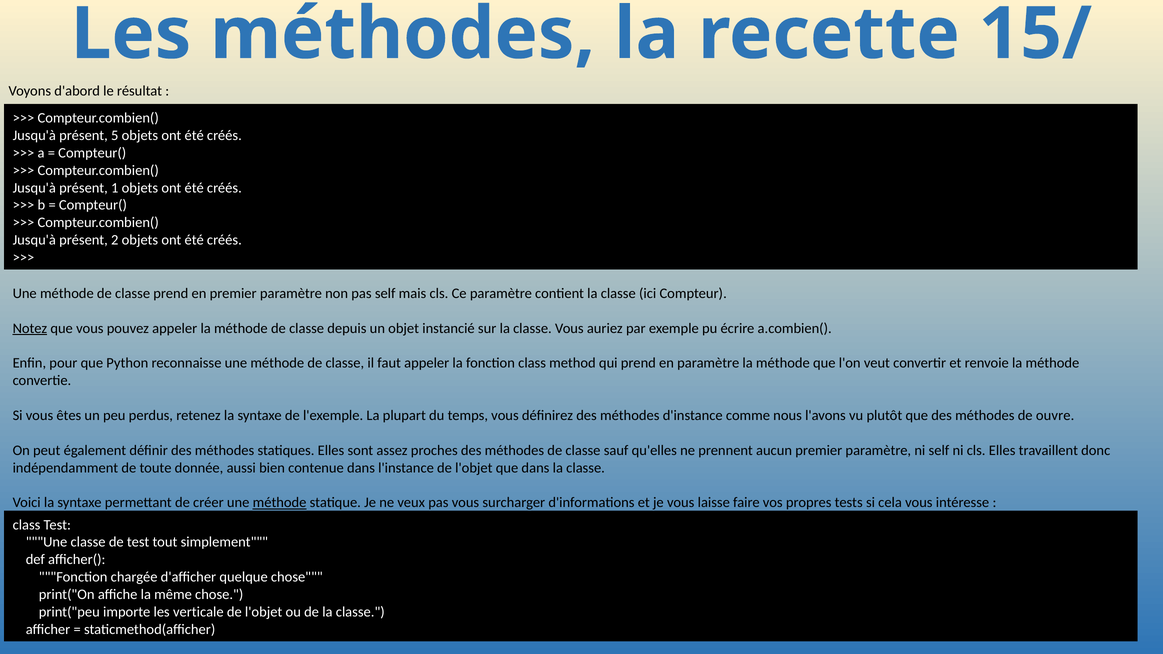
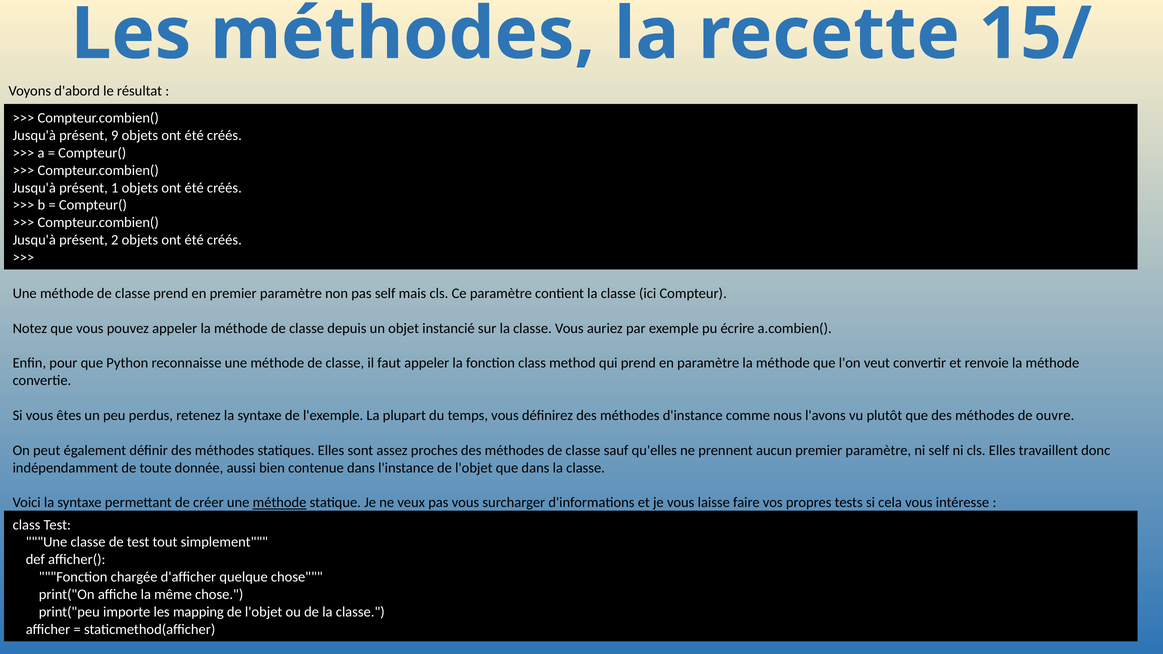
5: 5 -> 9 (115, 135)
Notez underline: present -> none (30, 328)
verticale: verticale -> mapping (198, 612)
